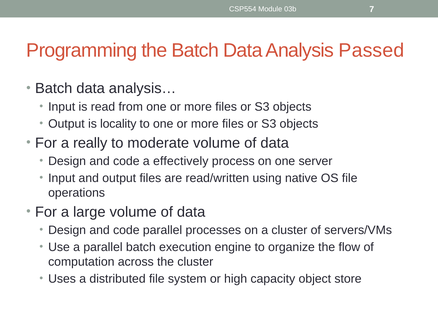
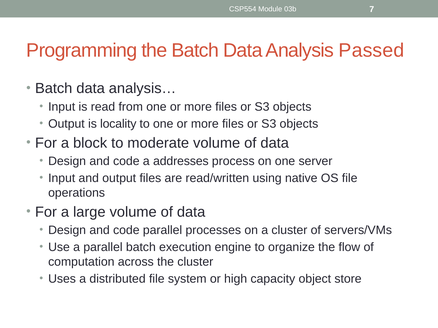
really: really -> block (90, 143)
effectively: effectively -> addresses (181, 161)
